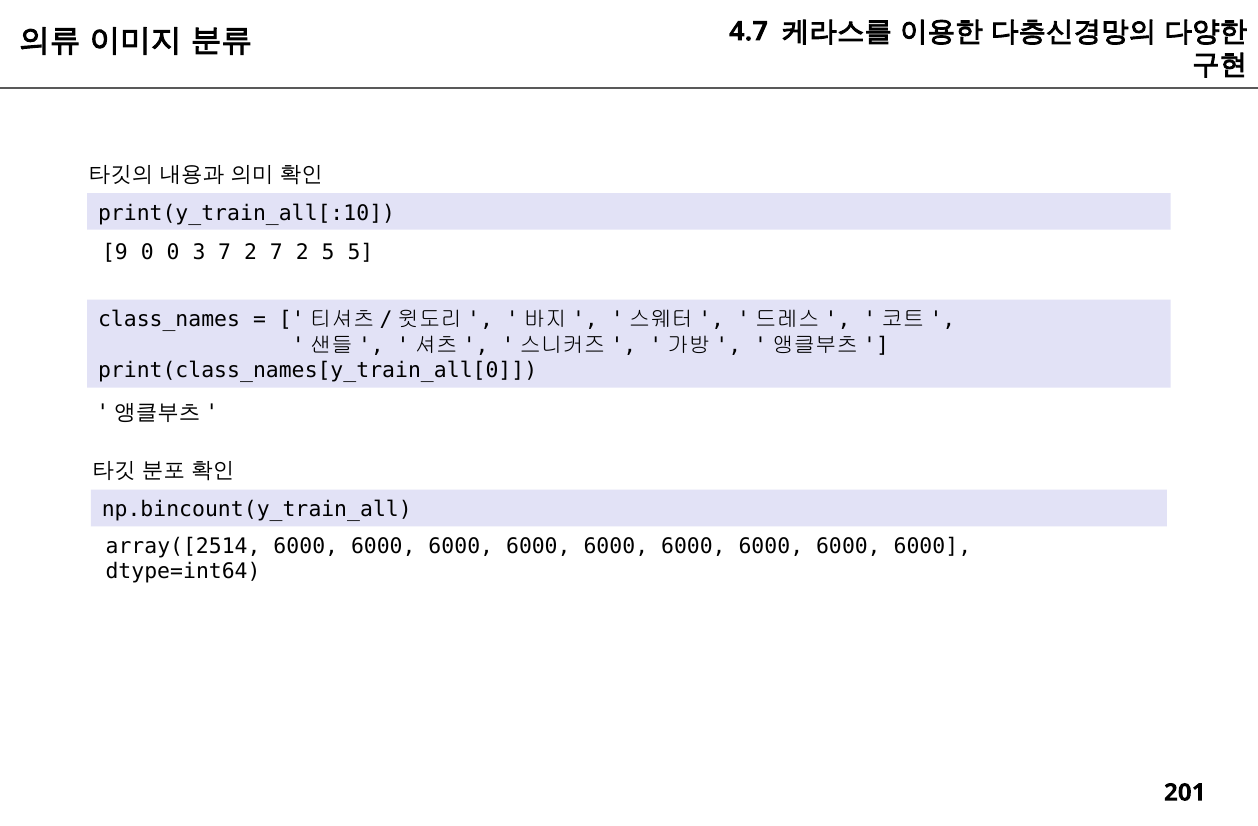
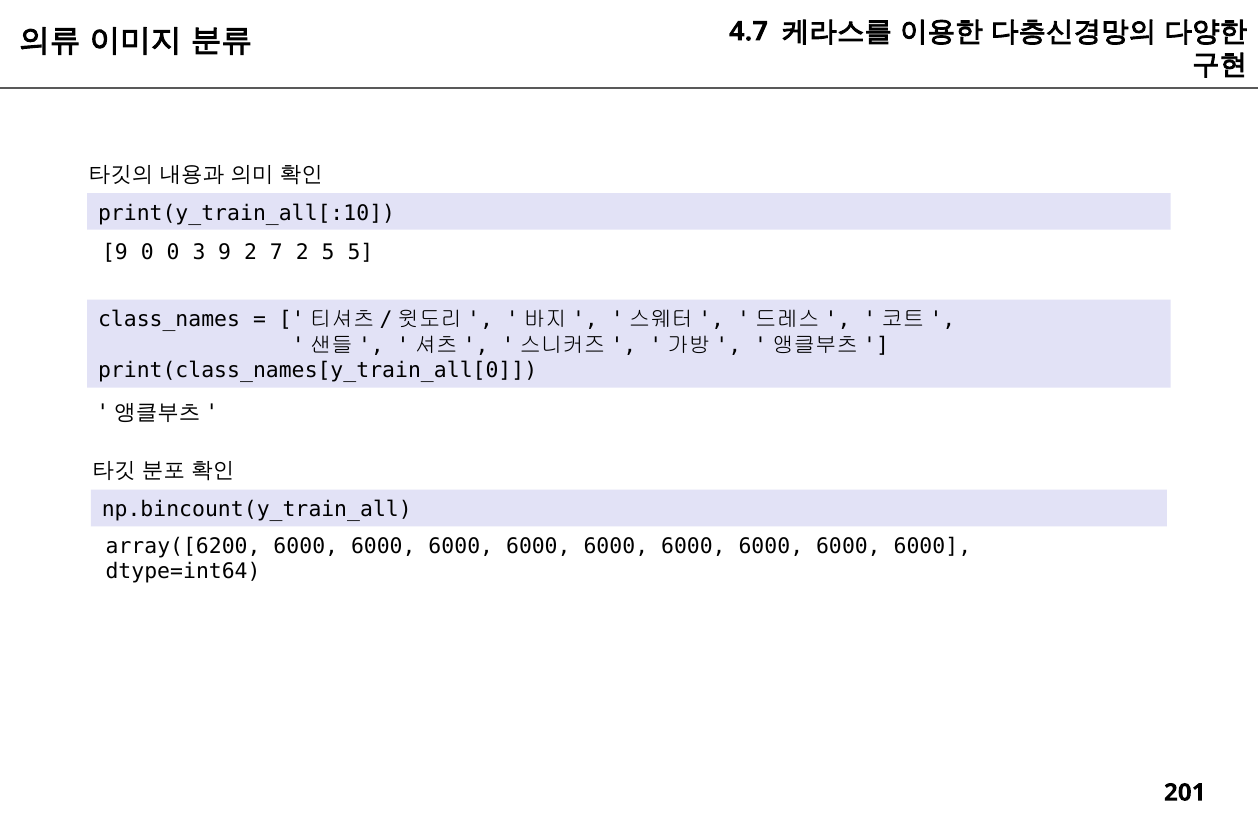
3 7: 7 -> 9 (225, 253)
array([2514: array([2514 -> array([6200 (183, 546)
